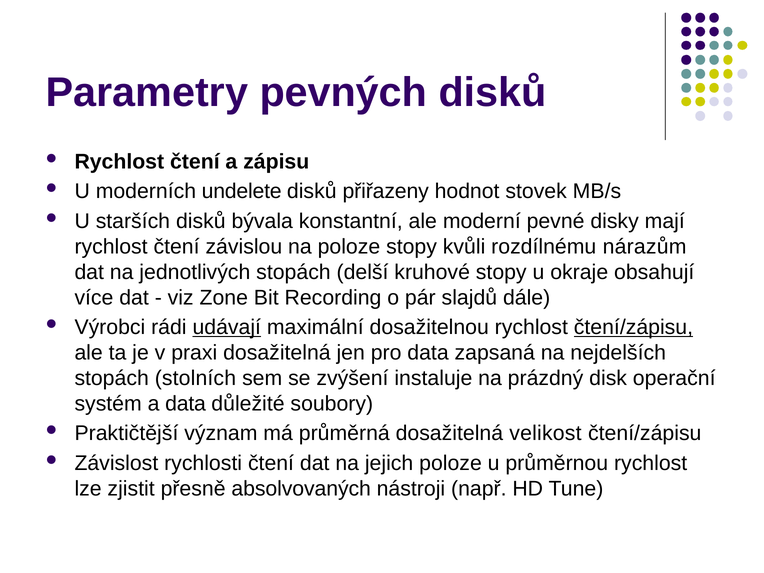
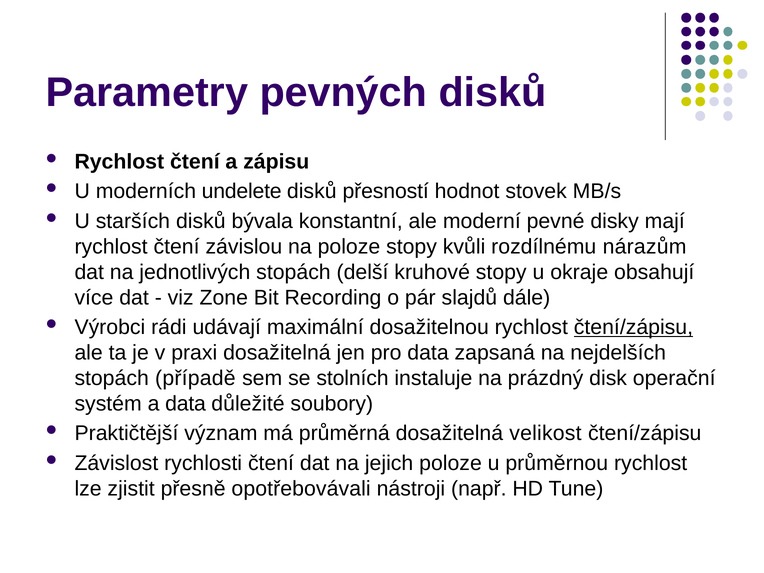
přiřazeny: přiřazeny -> přesností (386, 191)
udávají underline: present -> none (227, 327)
stolních: stolních -> případě (195, 378)
zvýšení: zvýšení -> stolních (353, 378)
absolvovaných: absolvovaných -> opotřebovávali (301, 489)
